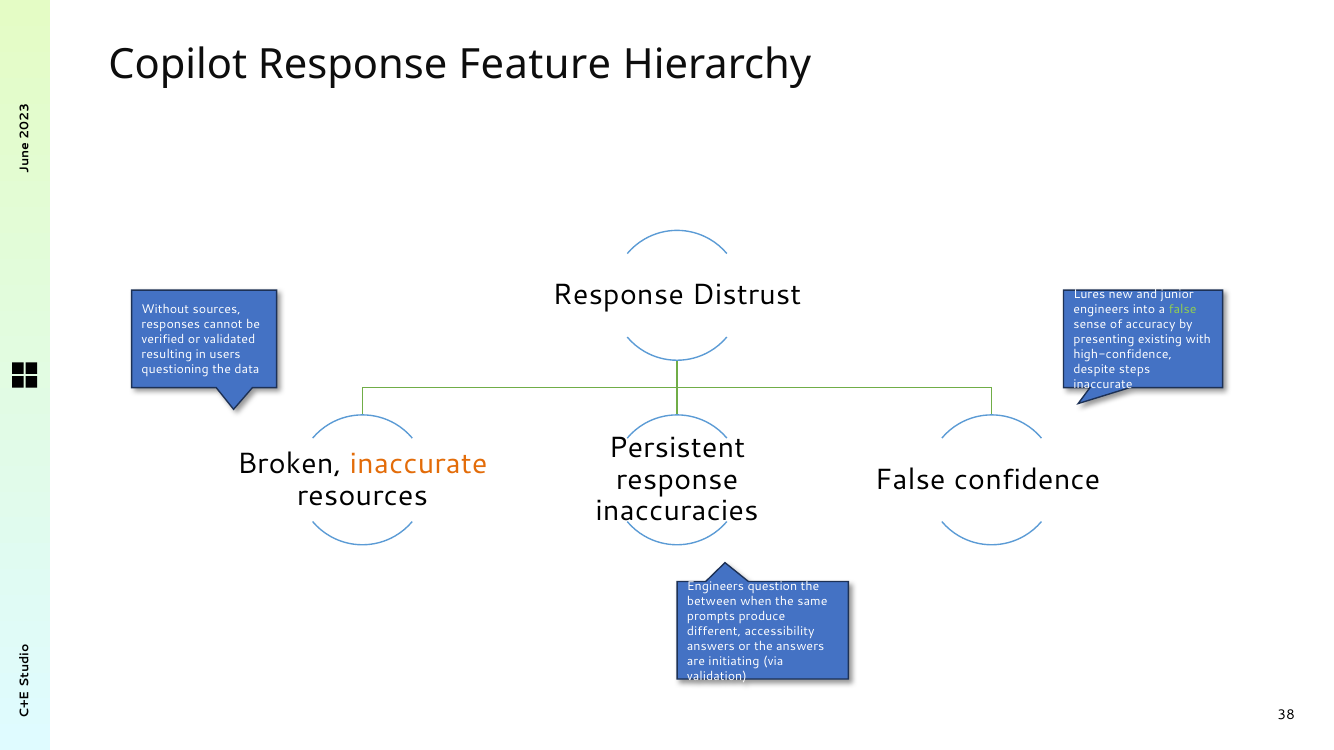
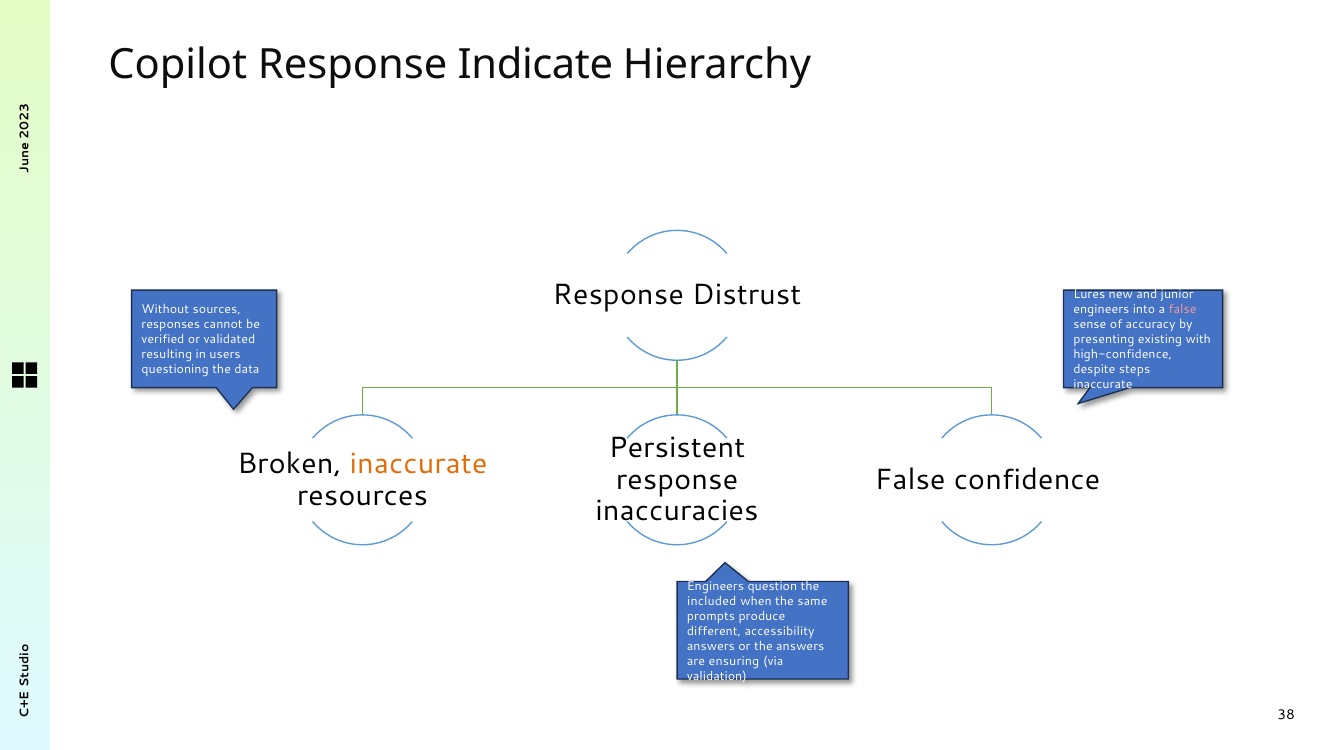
Feature: Feature -> Indicate (535, 65)
false colour: light green -> pink (1183, 310)
between: between -> included (712, 601)
initiating: initiating -> ensuring (734, 662)
